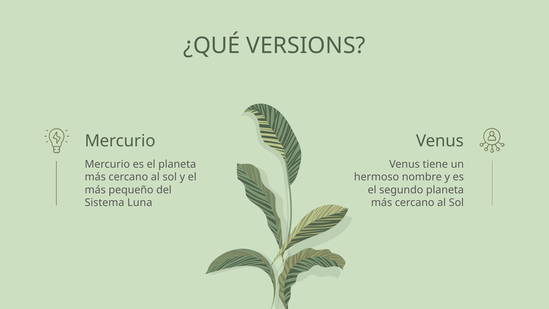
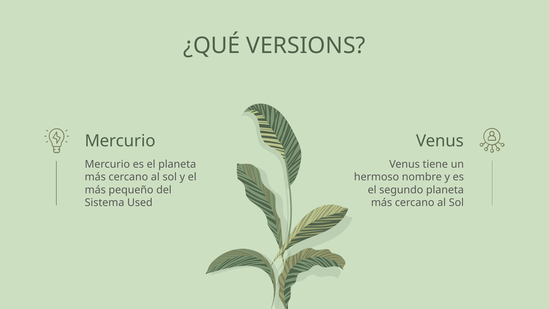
Luna: Luna -> Used (140, 203)
